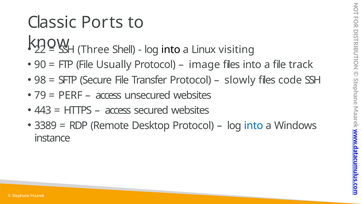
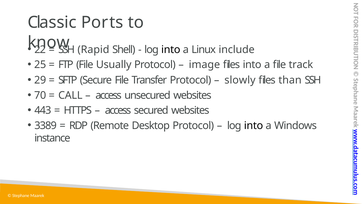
Three: Three -> Rapid (93, 49)
visiting: visiting -> include (237, 49)
90: 90 -> 25 (40, 65)
98: 98 -> 29 (40, 80)
code: code -> than (290, 80)
79: 79 -> 70 (40, 95)
PERF: PERF -> CALL (70, 95)
into colour: blue -> black (254, 125)
